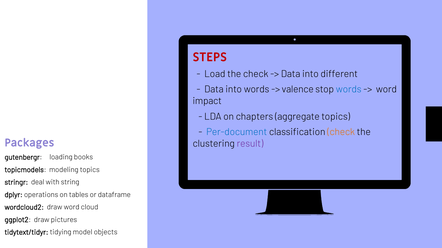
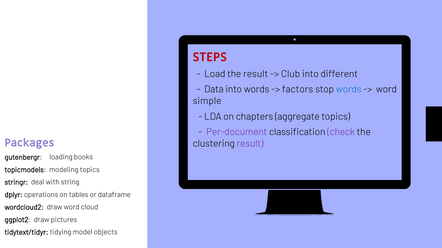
the check: check -> result (256, 74)
Data: Data -> Club (291, 74)
valence: valence -> factors (298, 90)
impact: impact -> simple (207, 101)
Per-document colour: blue -> purple (237, 132)
check colour: orange -> purple (341, 132)
